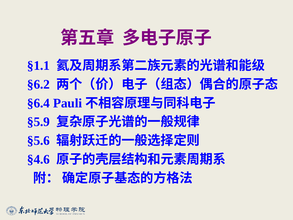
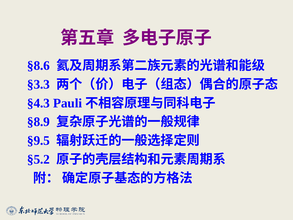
§1.1: §1.1 -> §8.6 (38, 65)
§6.2: §6.2 -> §3.3 (38, 84)
§6.4: §6.4 -> §4.3 (38, 103)
§5.9: §5.9 -> §8.9 (38, 122)
§5.6: §5.6 -> §9.5 (38, 140)
§4.6: §4.6 -> §5.2 (38, 159)
